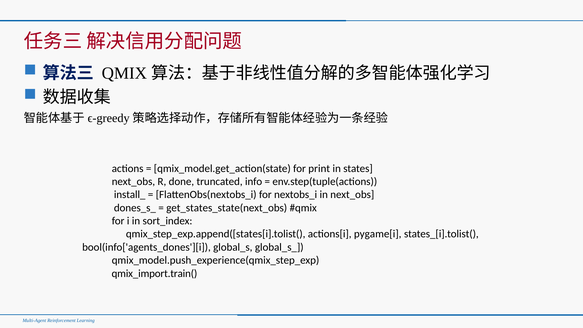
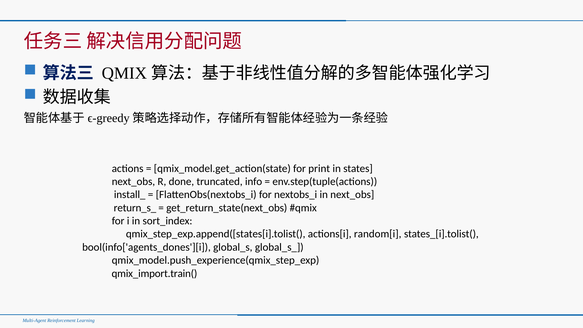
dones_s_: dones_s_ -> return_s_ (135, 208)
get_states_state(next_obs: get_states_state(next_obs -> get_return_state(next_obs (227, 208)
pygame[i: pygame[i -> random[i (378, 234)
